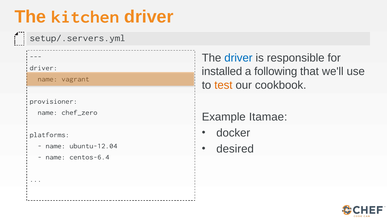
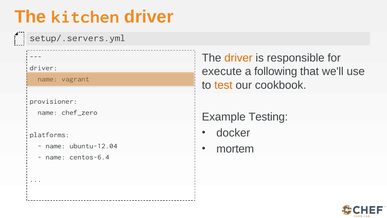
driver colour: blue -> orange (238, 58)
installed: installed -> execute (222, 71)
Itamae: Itamae -> Testing (268, 117)
desired: desired -> mortem (235, 149)
